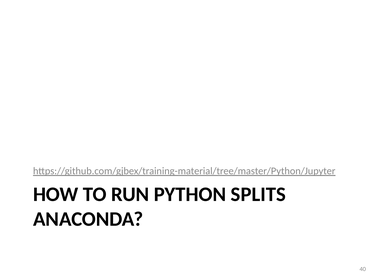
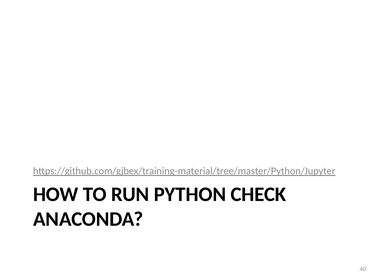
SPLITS: SPLITS -> CHECK (258, 194)
